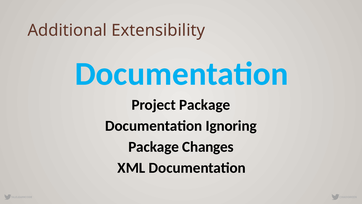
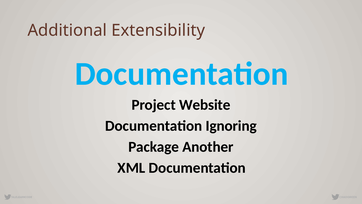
Project Package: Package -> Website (205, 105)
Changes: Changes -> Another (208, 147)
